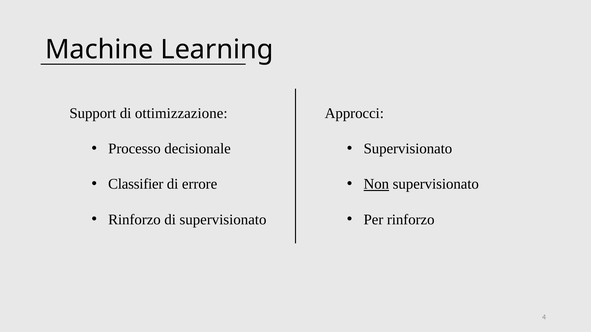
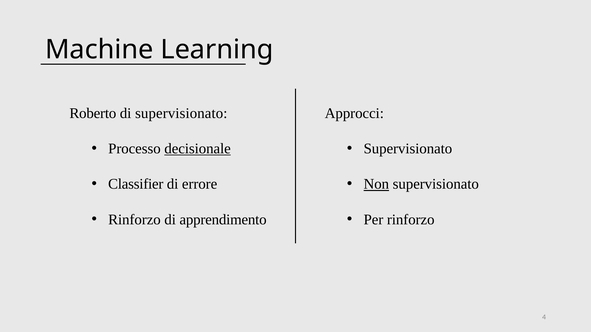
Support: Support -> Roberto (93, 113)
di ottimizzazione: ottimizzazione -> supervisionato (181, 113)
decisionale underline: none -> present (198, 149)
di supervisionato: supervisionato -> apprendimento (223, 220)
